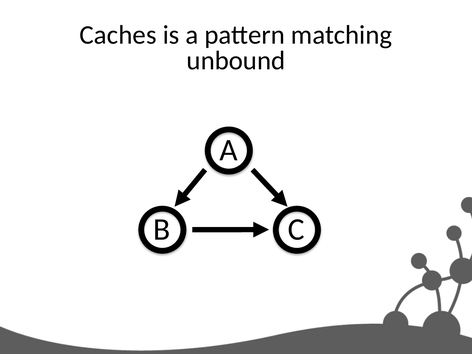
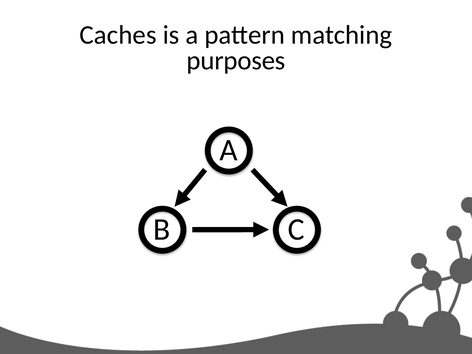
unbound: unbound -> purposes (236, 61)
